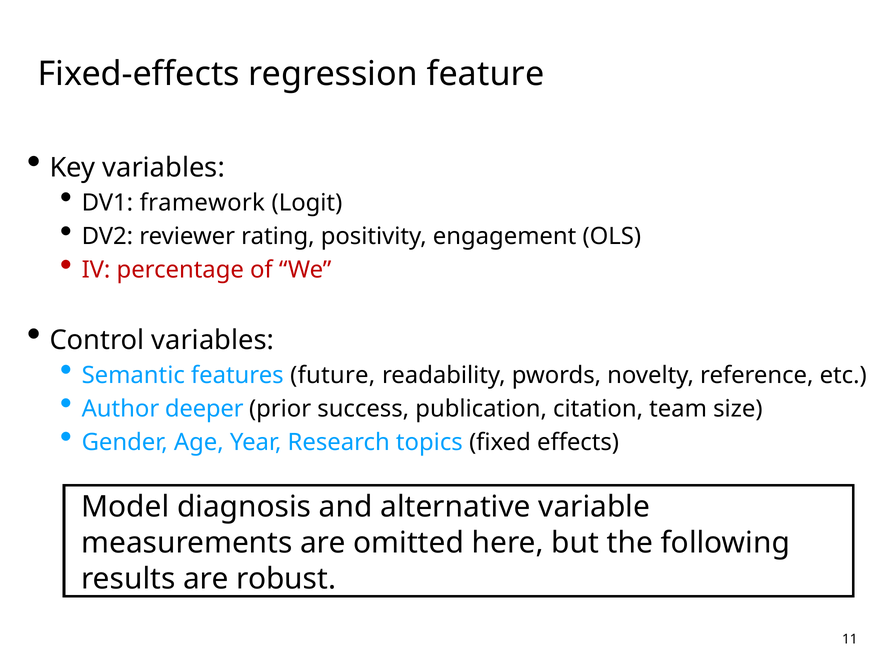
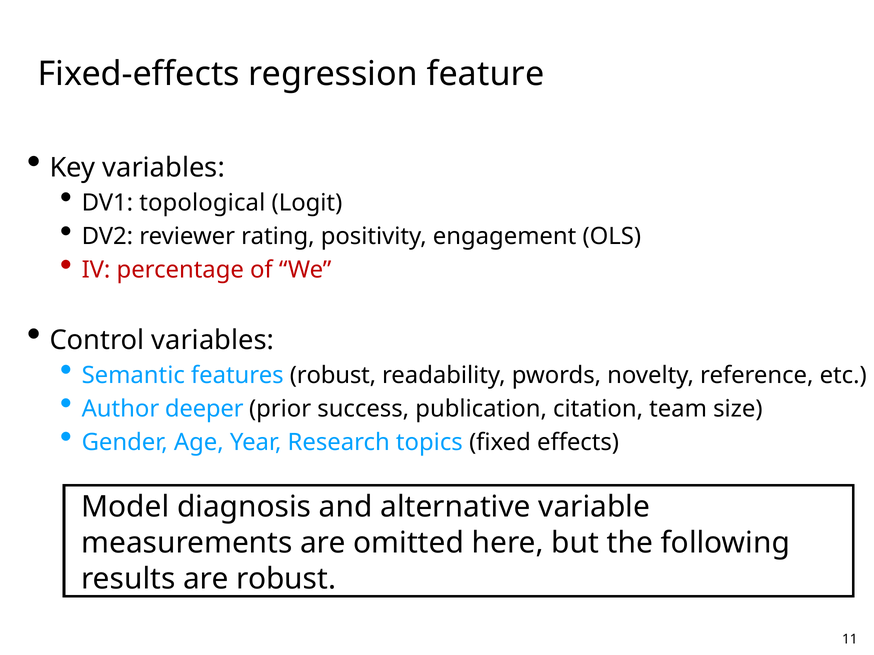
framework: framework -> topological (202, 203)
features future: future -> robust (333, 376)
